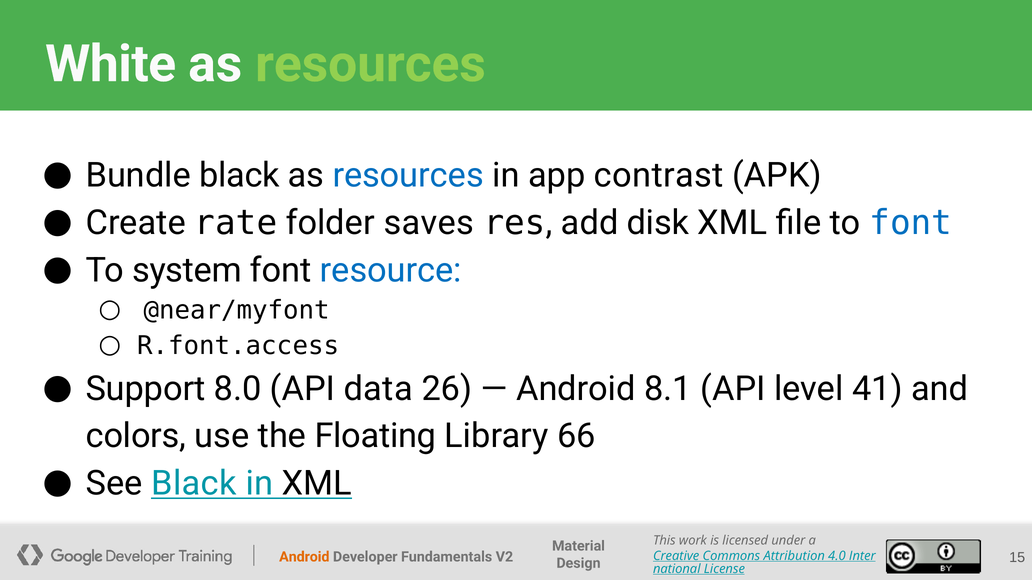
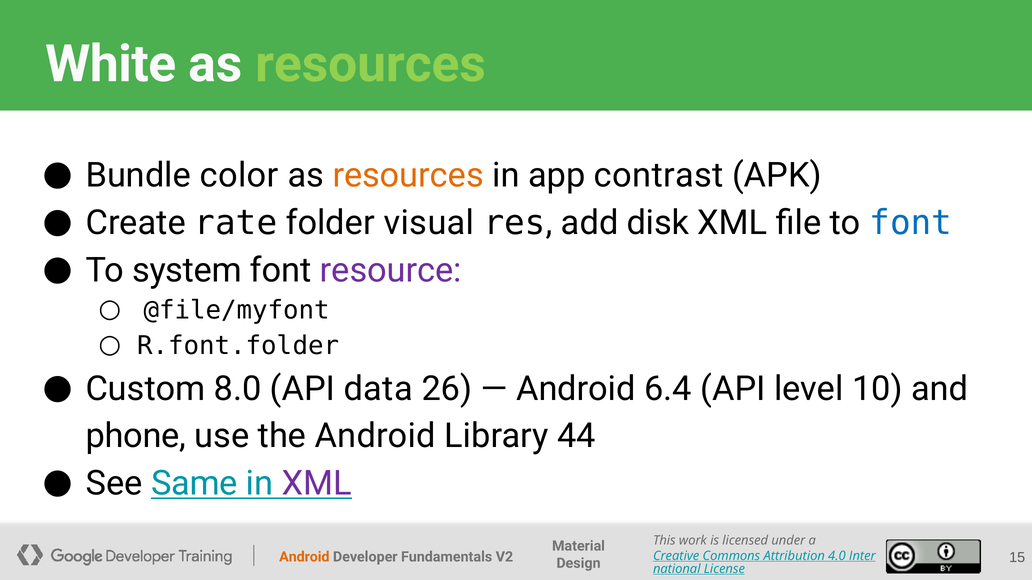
Bundle black: black -> color (239, 176)
resources colour: blue -> orange (408, 176)
saves: saves -> visual (429, 223)
resource colour: blue -> purple (391, 270)
@near/myfont: @near/myfont -> @file/myfont (237, 311)
R.font.access: R.font.access -> R.font.folder (238, 346)
Support: Support -> Custom (146, 389)
8.1: 8.1 -> 6.4 (668, 389)
41: 41 -> 10 (877, 389)
colors: colors -> phone (136, 437)
the Floating: Floating -> Android (375, 437)
66: 66 -> 44 (576, 437)
See Black: Black -> Same (194, 484)
XML colour: black -> purple (317, 484)
